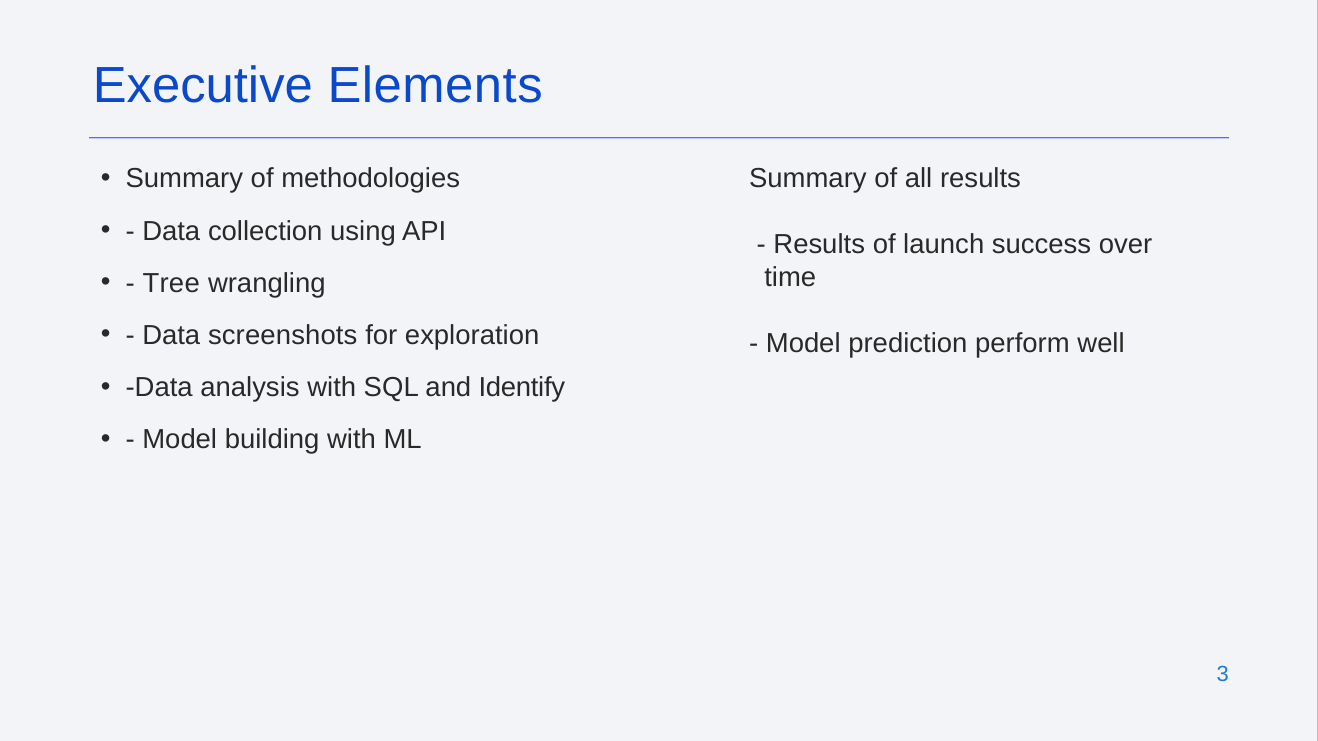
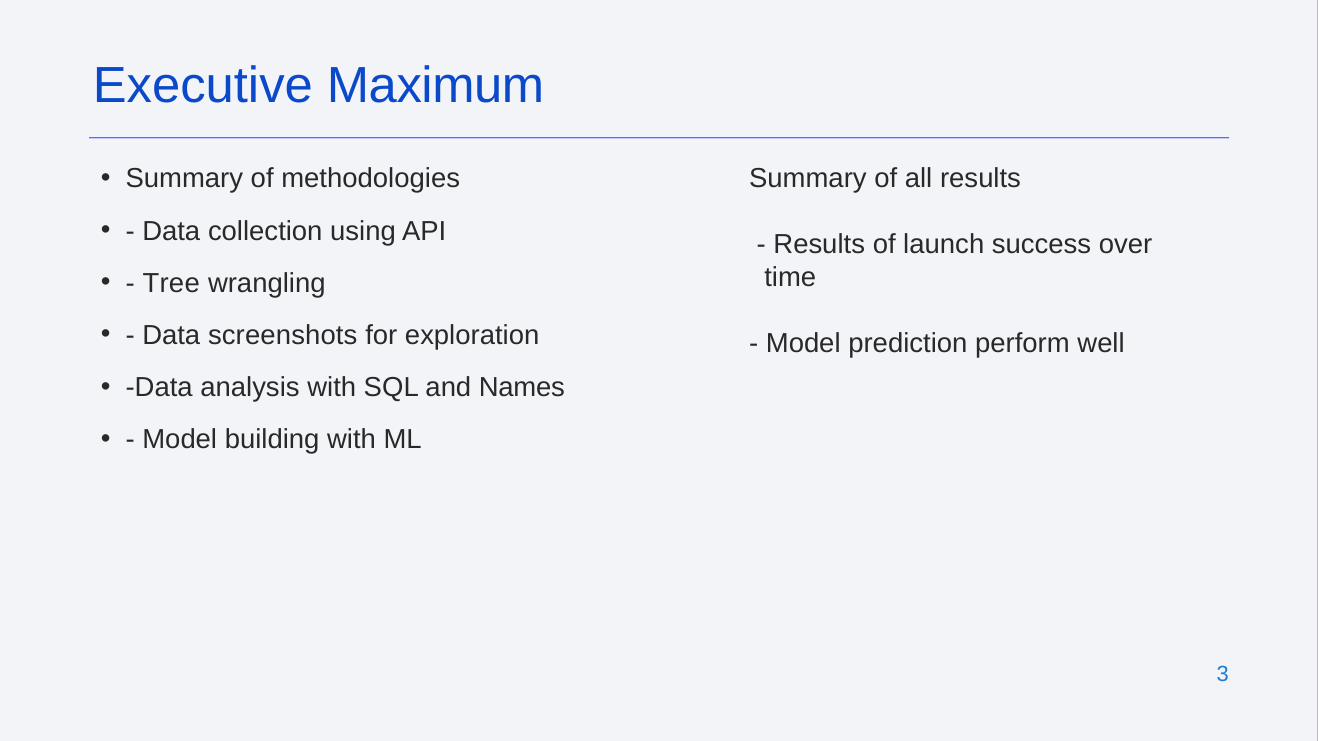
Elements: Elements -> Maximum (436, 86)
Identify: Identify -> Names (522, 388)
